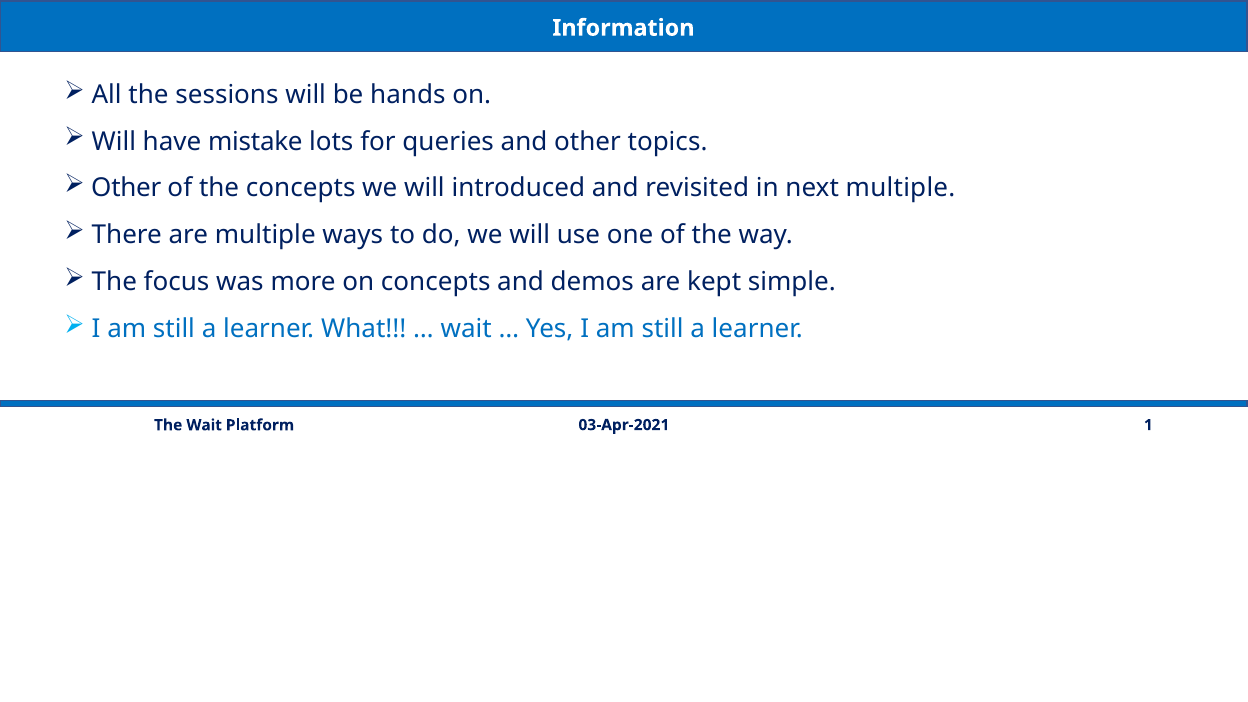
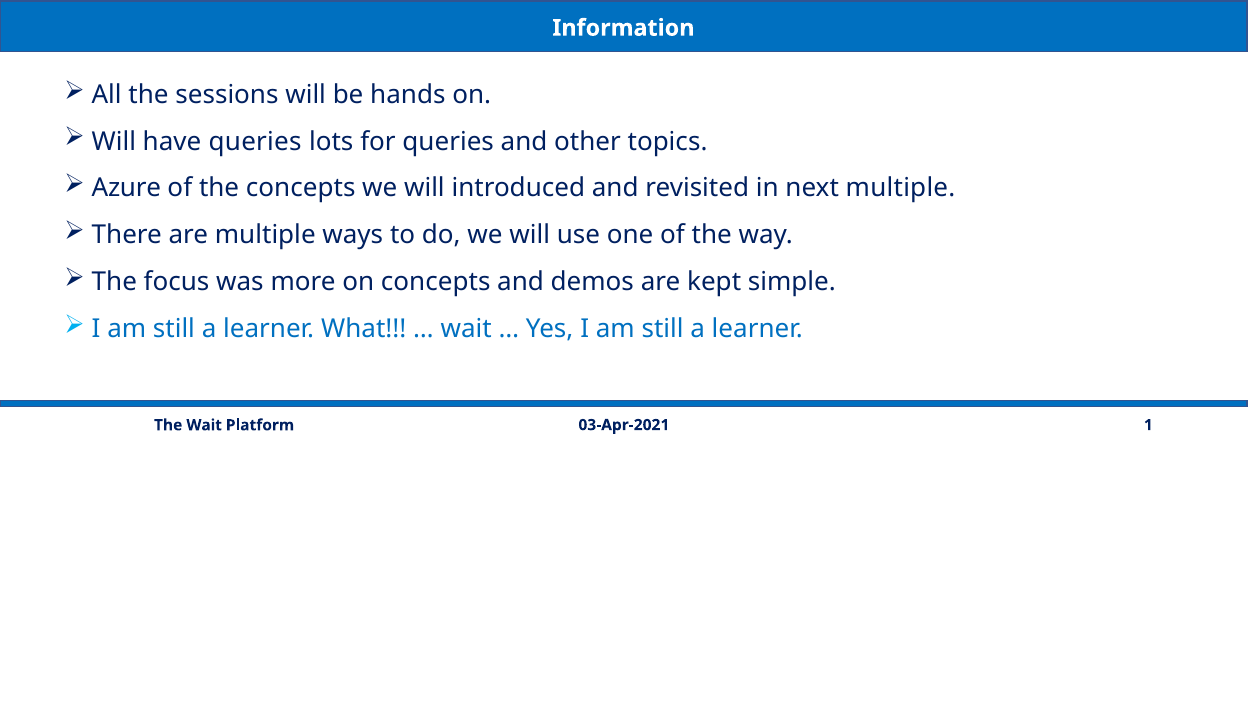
have mistake: mistake -> queries (255, 142)
Other: Other -> Azure (126, 188)
